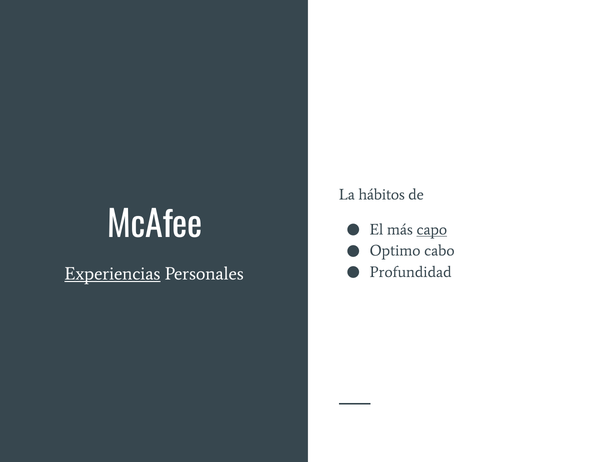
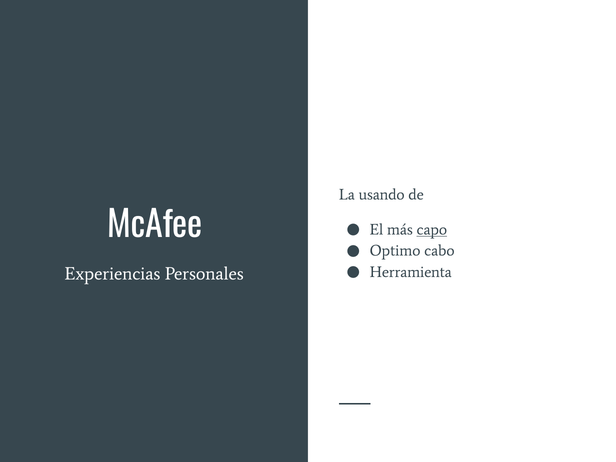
hábitos: hábitos -> usando (382, 195)
Profundidad: Profundidad -> Herramienta (411, 272)
Experiencias underline: present -> none (112, 274)
